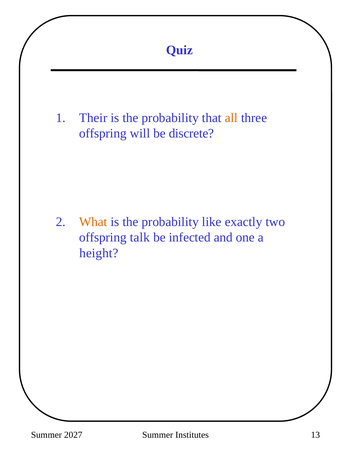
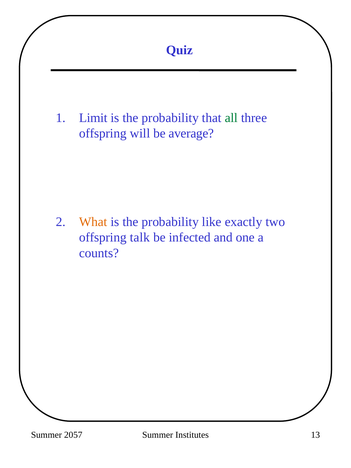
Their: Their -> Limit (93, 118)
all colour: orange -> green (231, 118)
discrete: discrete -> average (191, 133)
height: height -> counts (99, 253)
2027: 2027 -> 2057 (73, 435)
